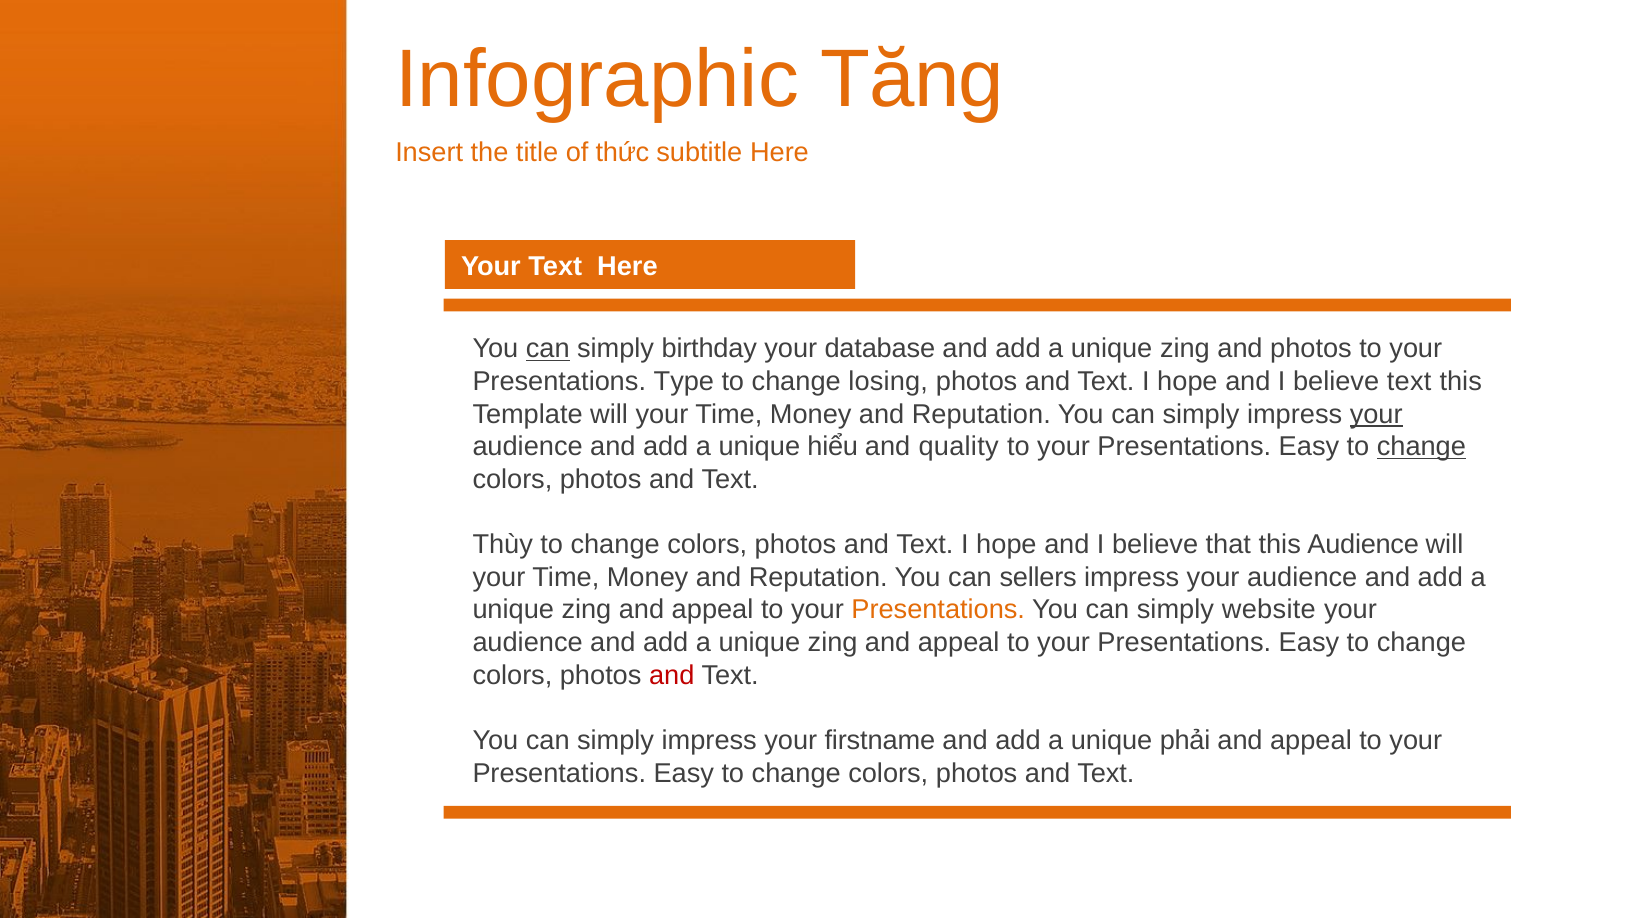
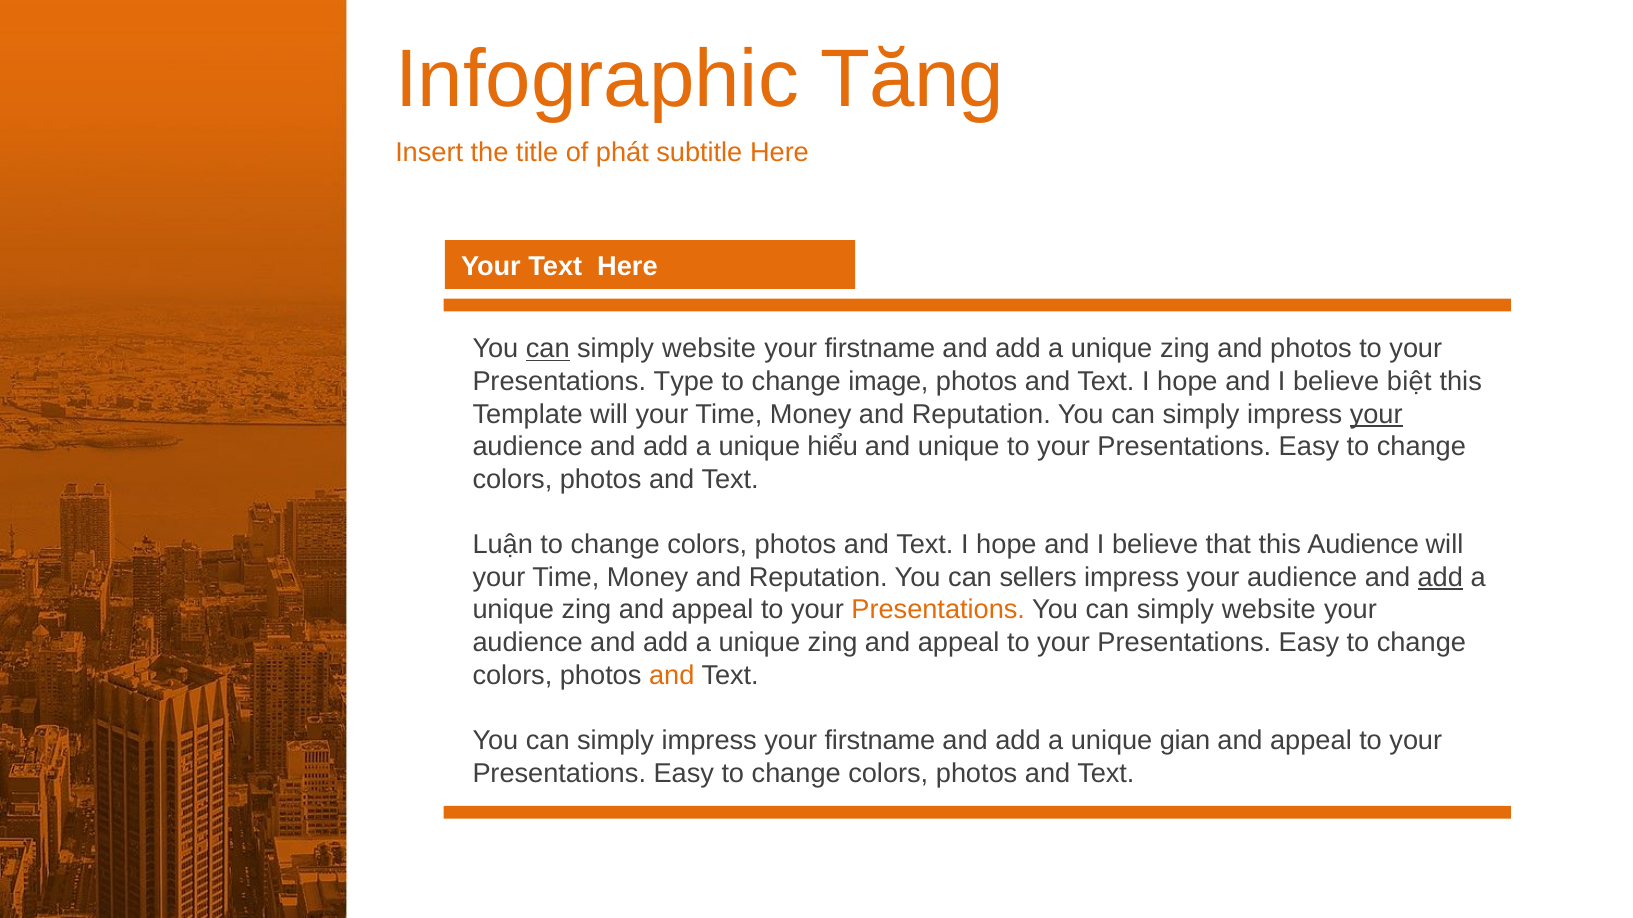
thức: thức -> phát (622, 152)
birthday: birthday -> website (709, 349)
database: database -> firstname (880, 349)
losing: losing -> image (888, 382)
believe text: text -> biệt (1409, 382)
and quality: quality -> unique (959, 447)
change underline: present -> none (1421, 447)
Thùy: Thùy -> Luận (503, 545)
add underline: none -> present (1440, 578)
and colour: red -> orange (672, 676)
phải: phải -> gian (1185, 741)
